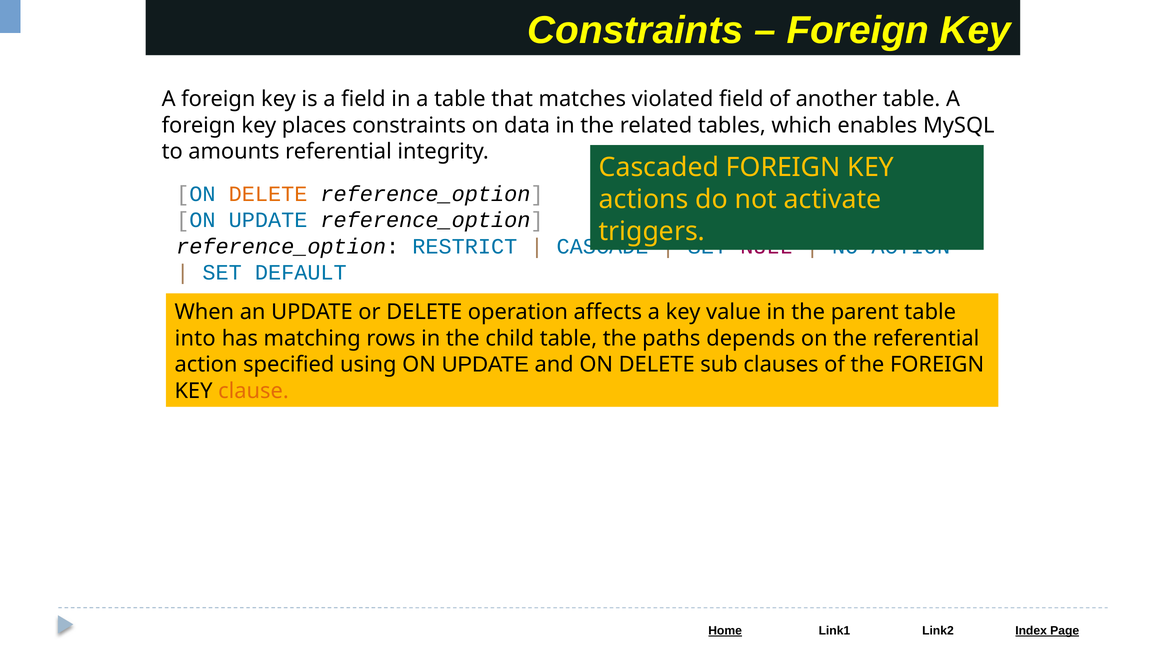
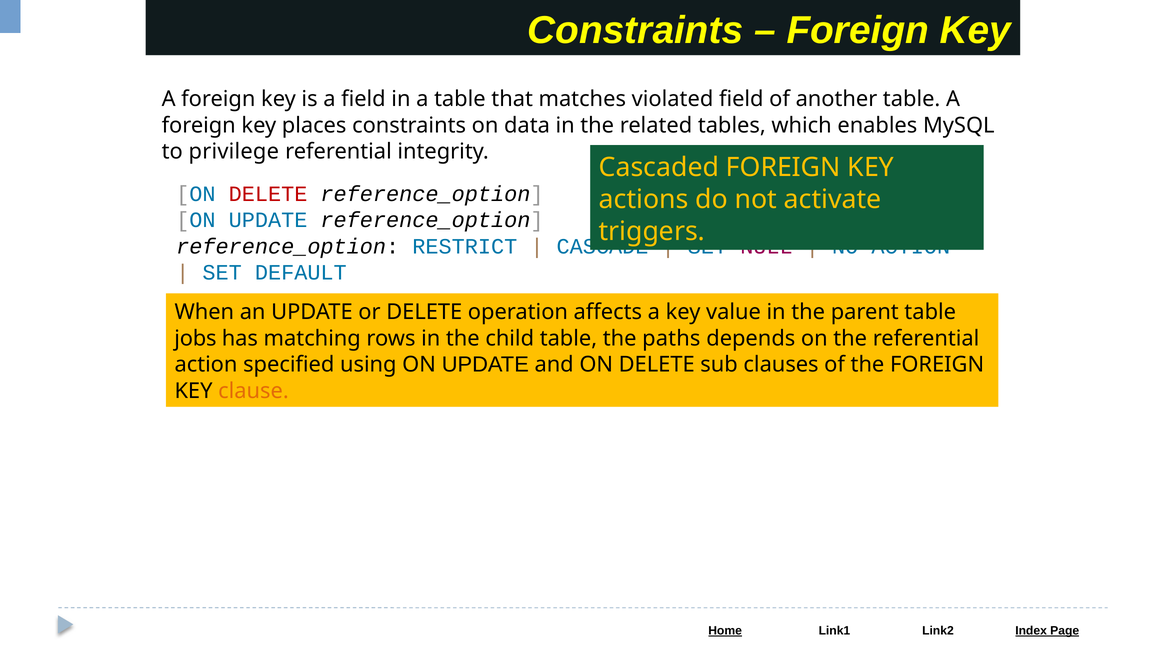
amounts: amounts -> privilege (234, 152)
DELETE colour: orange -> red (268, 194)
into: into -> jobs (195, 338)
